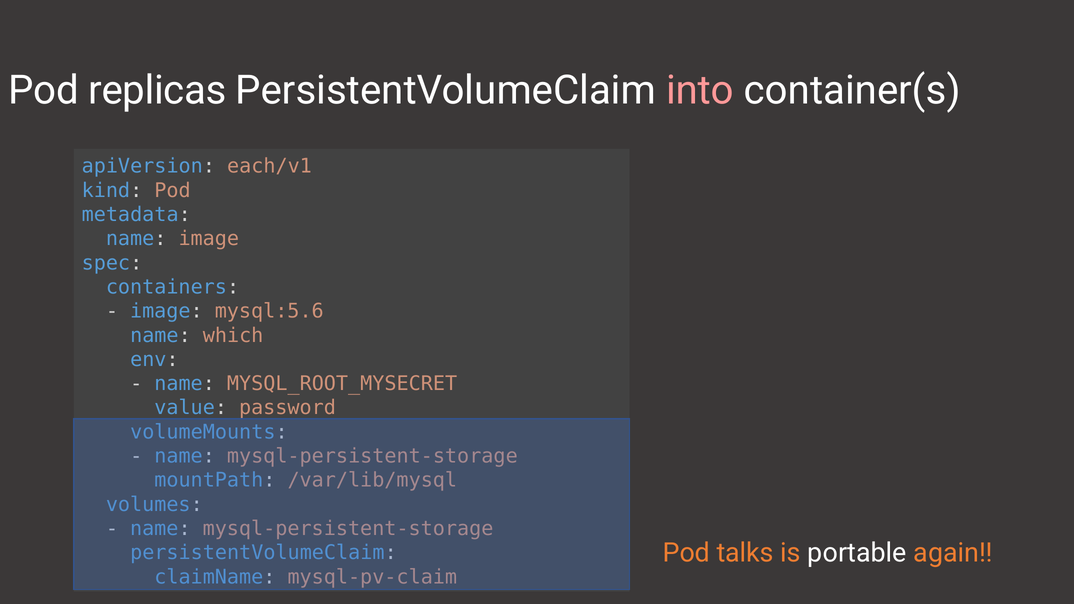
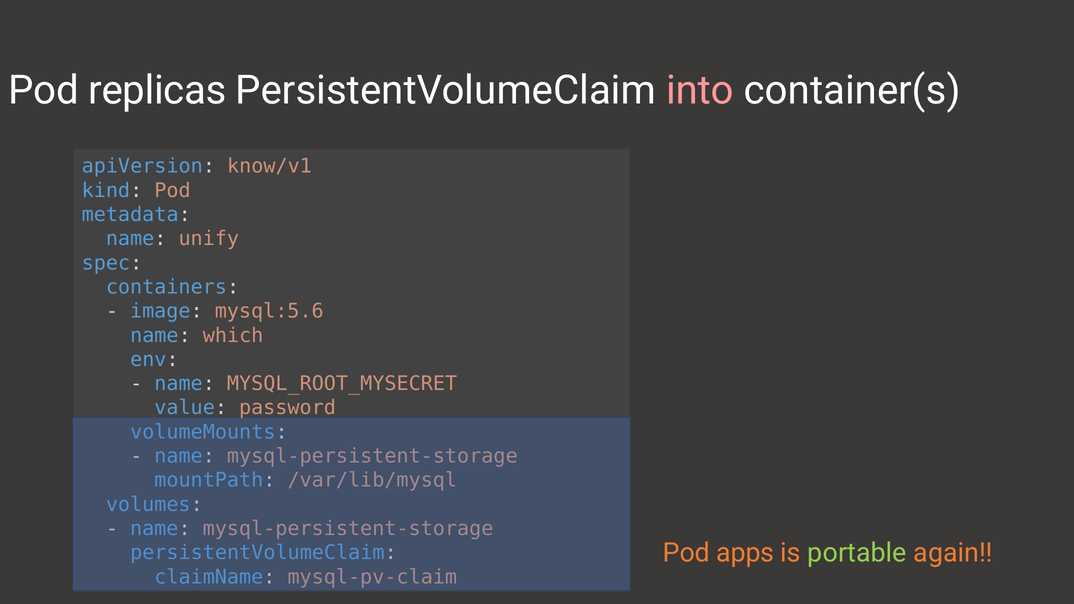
each/v1: each/v1 -> know/v1 (269, 166)
name image: image -> unify (209, 239)
talks: talks -> apps (745, 553)
portable colour: white -> light green (857, 553)
